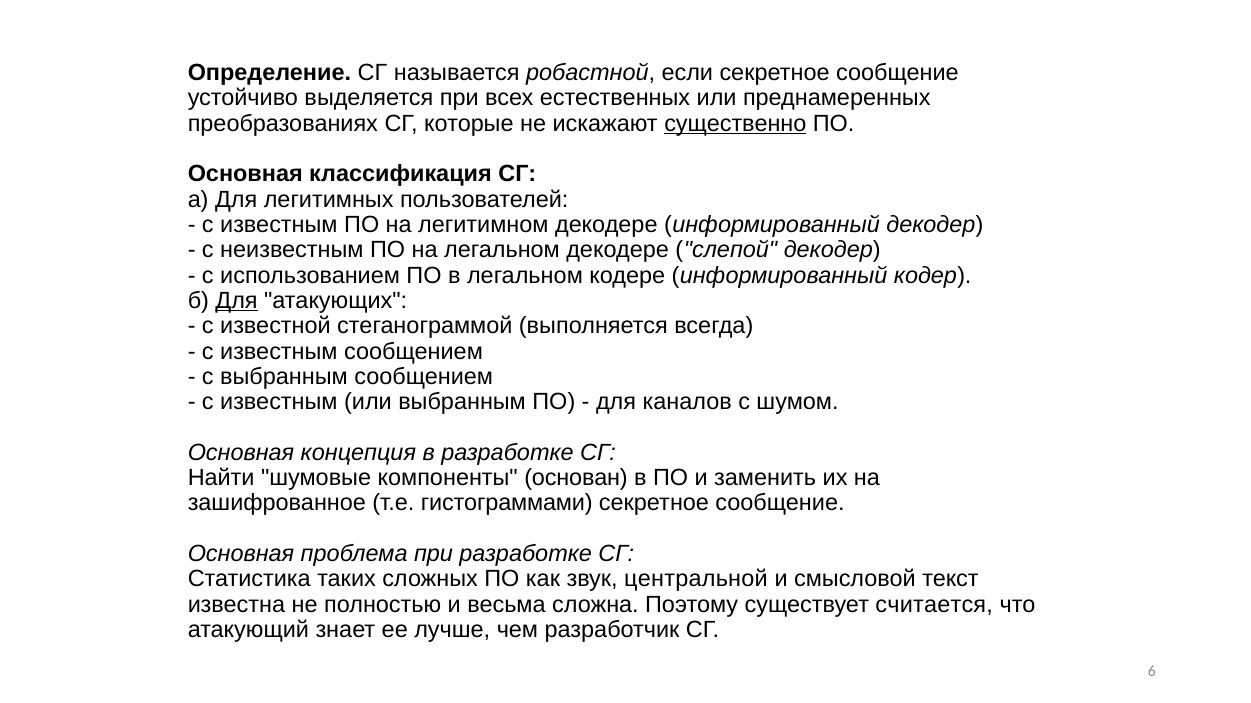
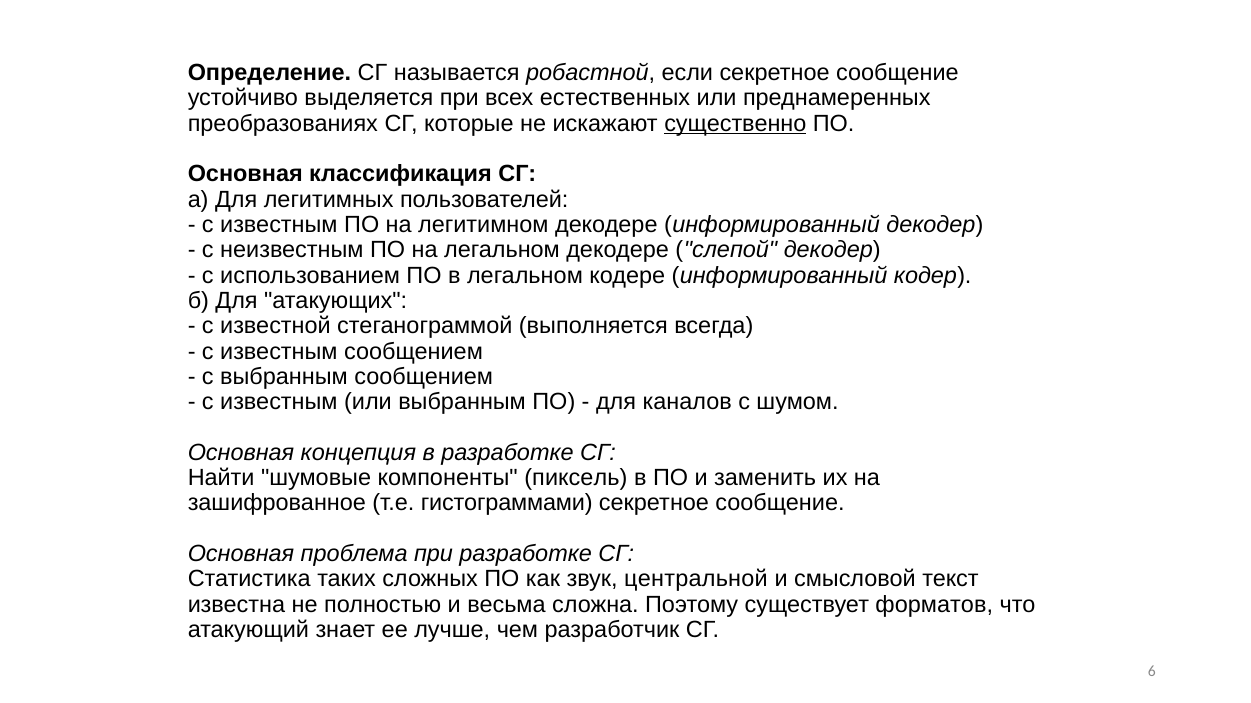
Для underline: present -> none (237, 301)
основан: основан -> пиксель (576, 478)
считается: считается -> форматов (934, 605)
